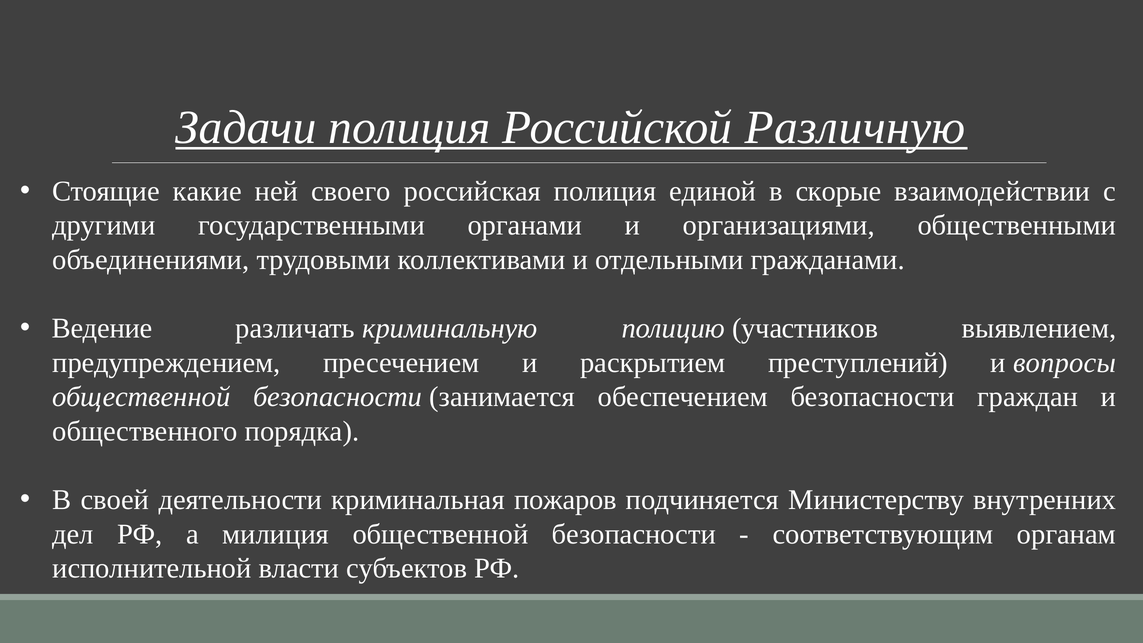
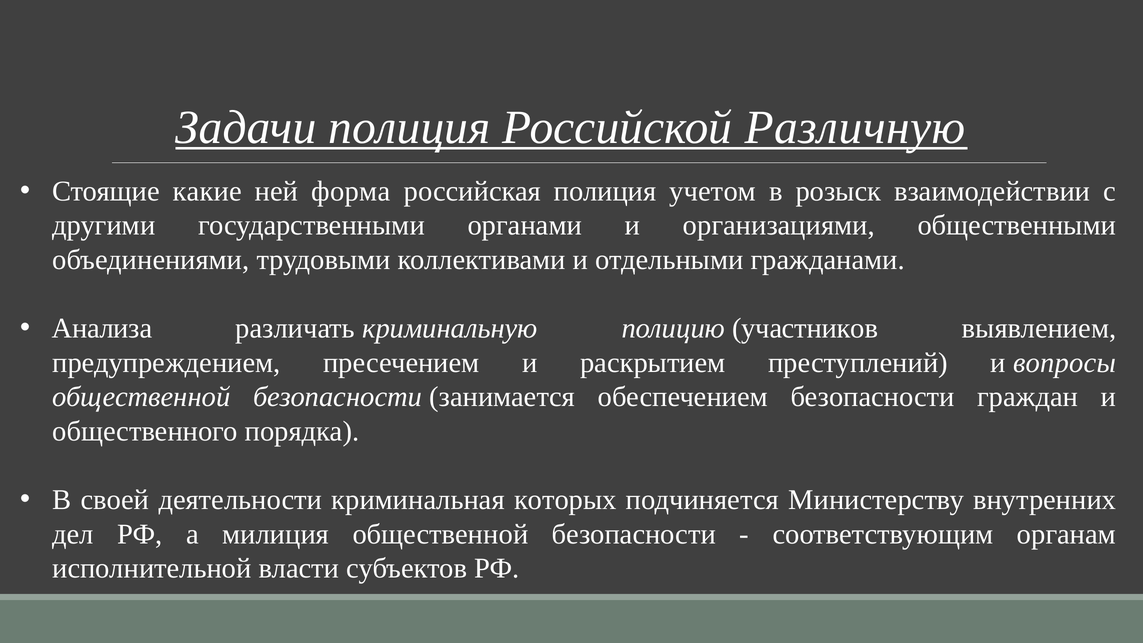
своего: своего -> форма (351, 191)
единой: единой -> учетом (713, 191)
скорые: скорые -> розыск (838, 191)
Ведение: Ведение -> Анализа (102, 328)
пожаров: пожаров -> которых (565, 500)
